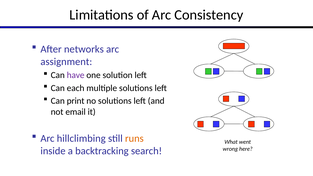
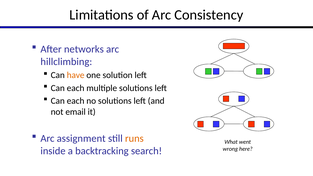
assignment: assignment -> hillclimbing (66, 62)
have colour: purple -> orange (76, 75)
print: print -> each (76, 101)
hillclimbing: hillclimbing -> assignment (81, 139)
